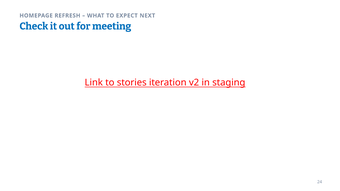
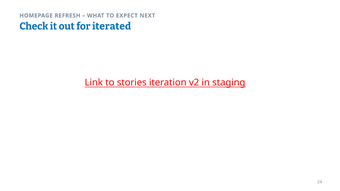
meeting: meeting -> iterated (112, 26)
